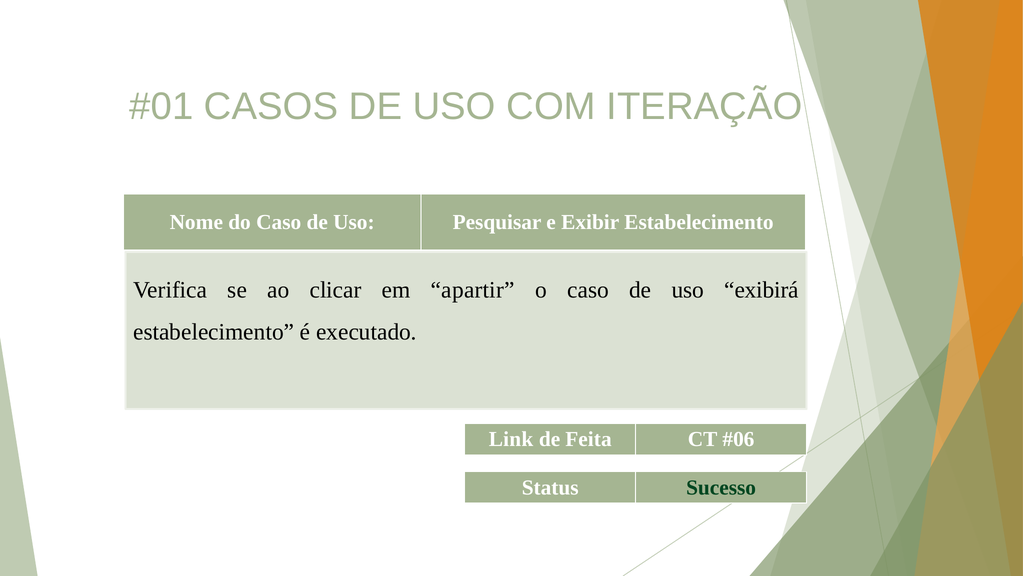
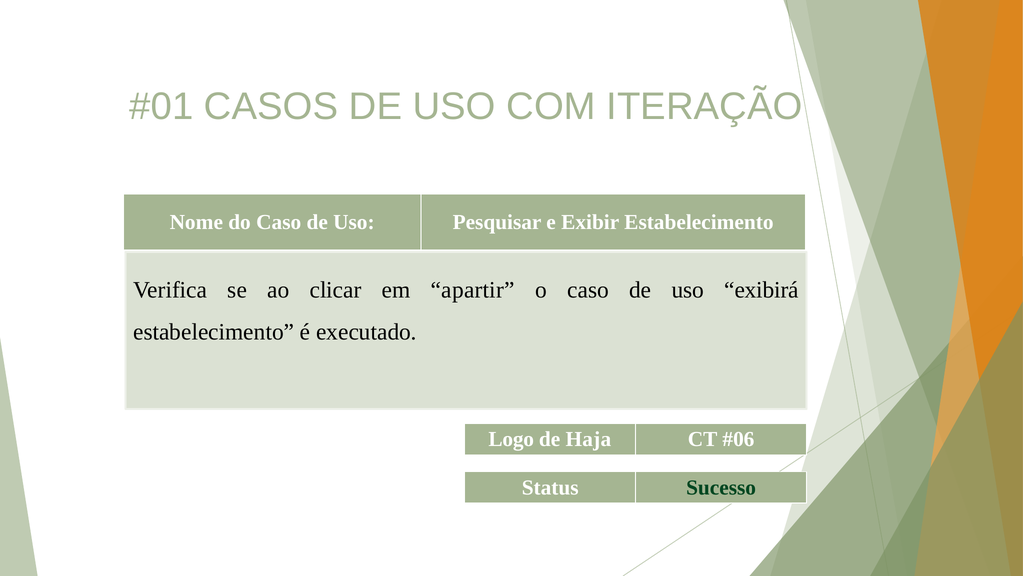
Link: Link -> Logo (511, 439)
Feita: Feita -> Haja (588, 439)
